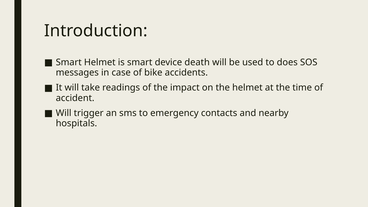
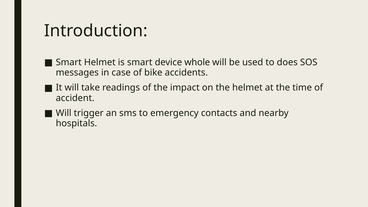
death: death -> whole (197, 62)
